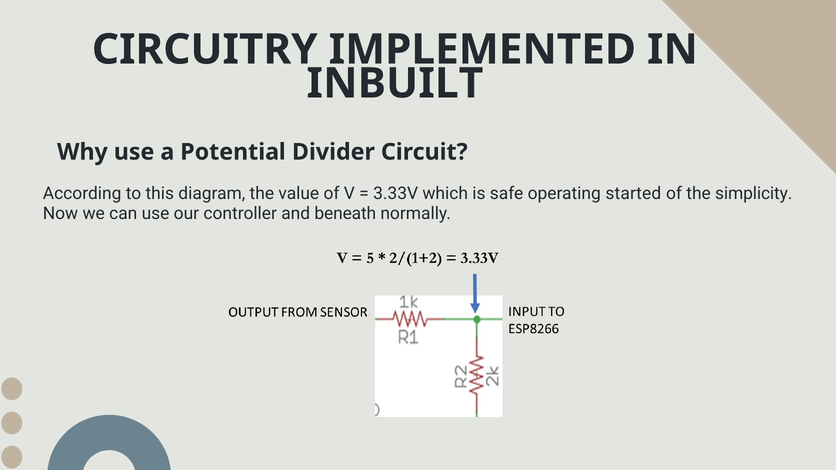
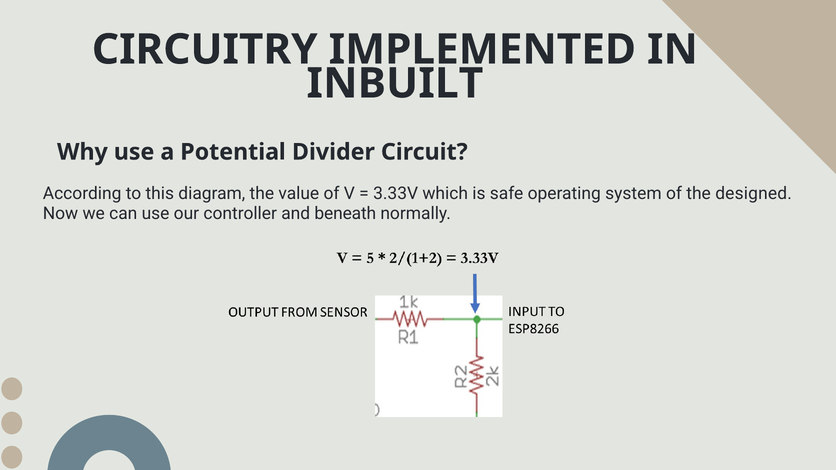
started: started -> system (633, 193)
simplicity: simplicity -> designed (754, 193)
